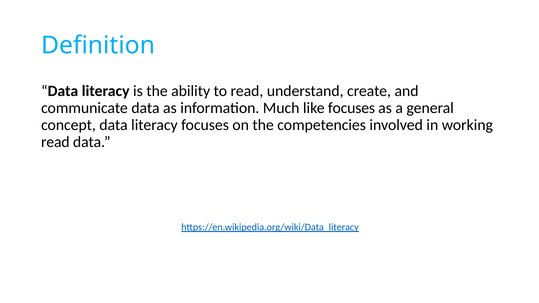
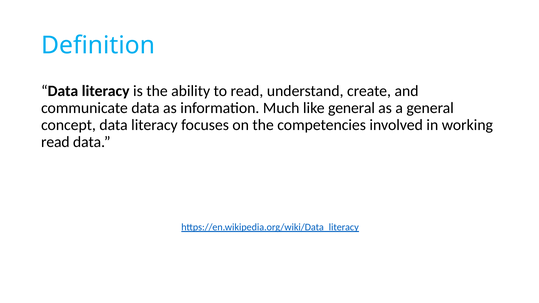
like focuses: focuses -> general (351, 108)
